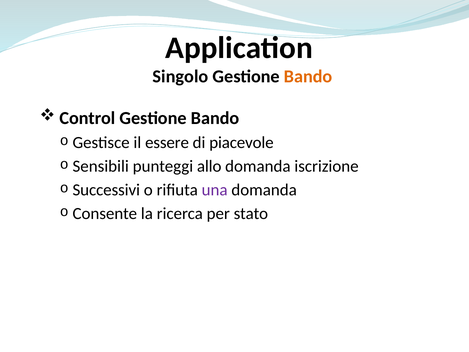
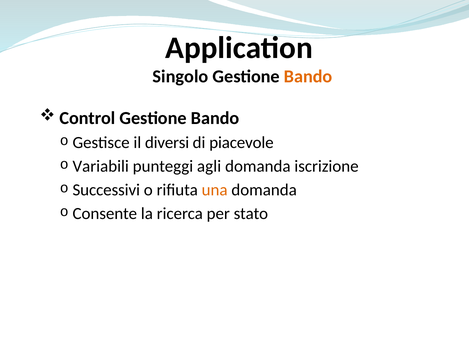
essere: essere -> diversi (167, 142)
Sensibili: Sensibili -> Variabili (101, 166)
allo: allo -> agli (209, 166)
una colour: purple -> orange (215, 190)
